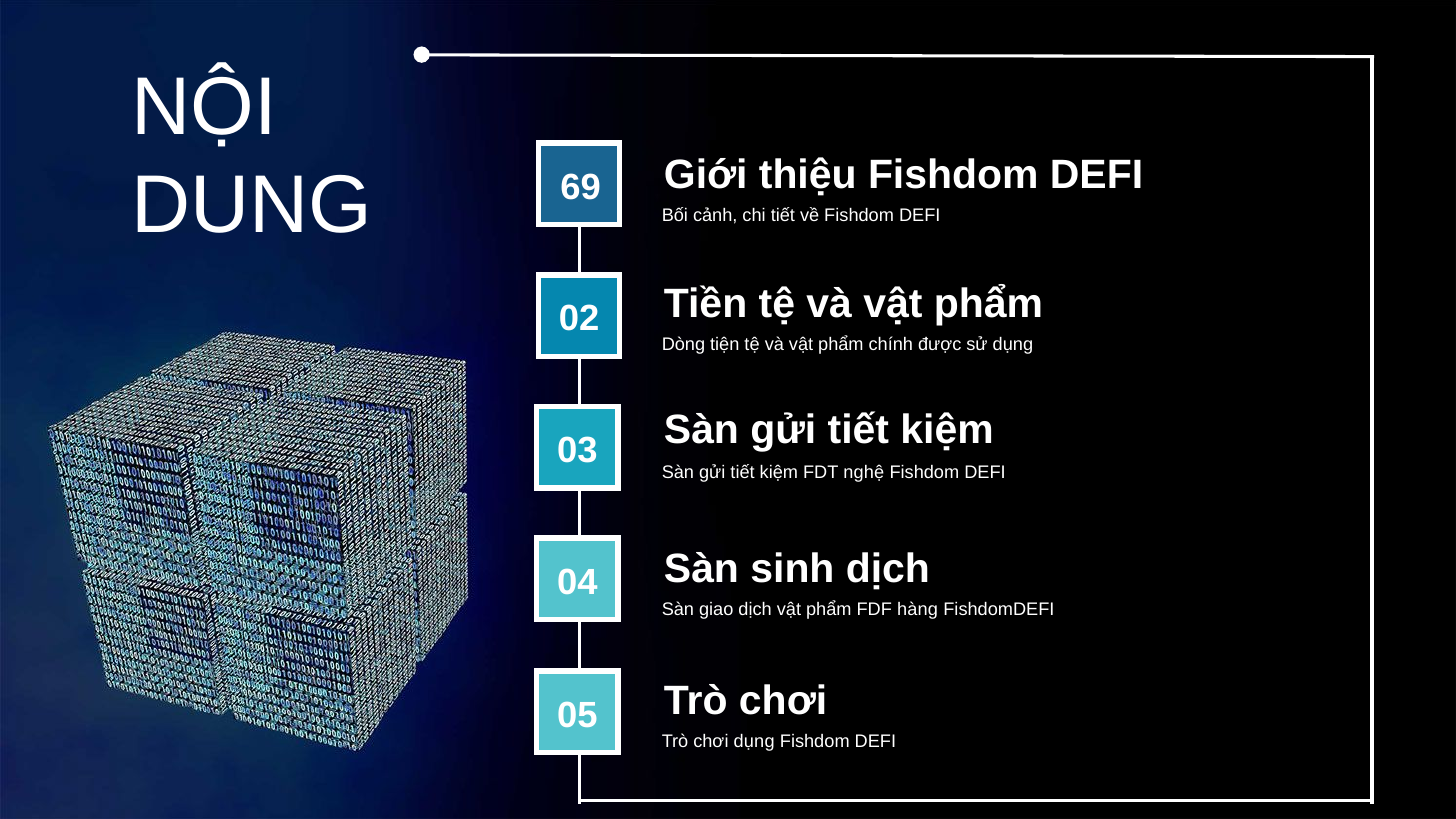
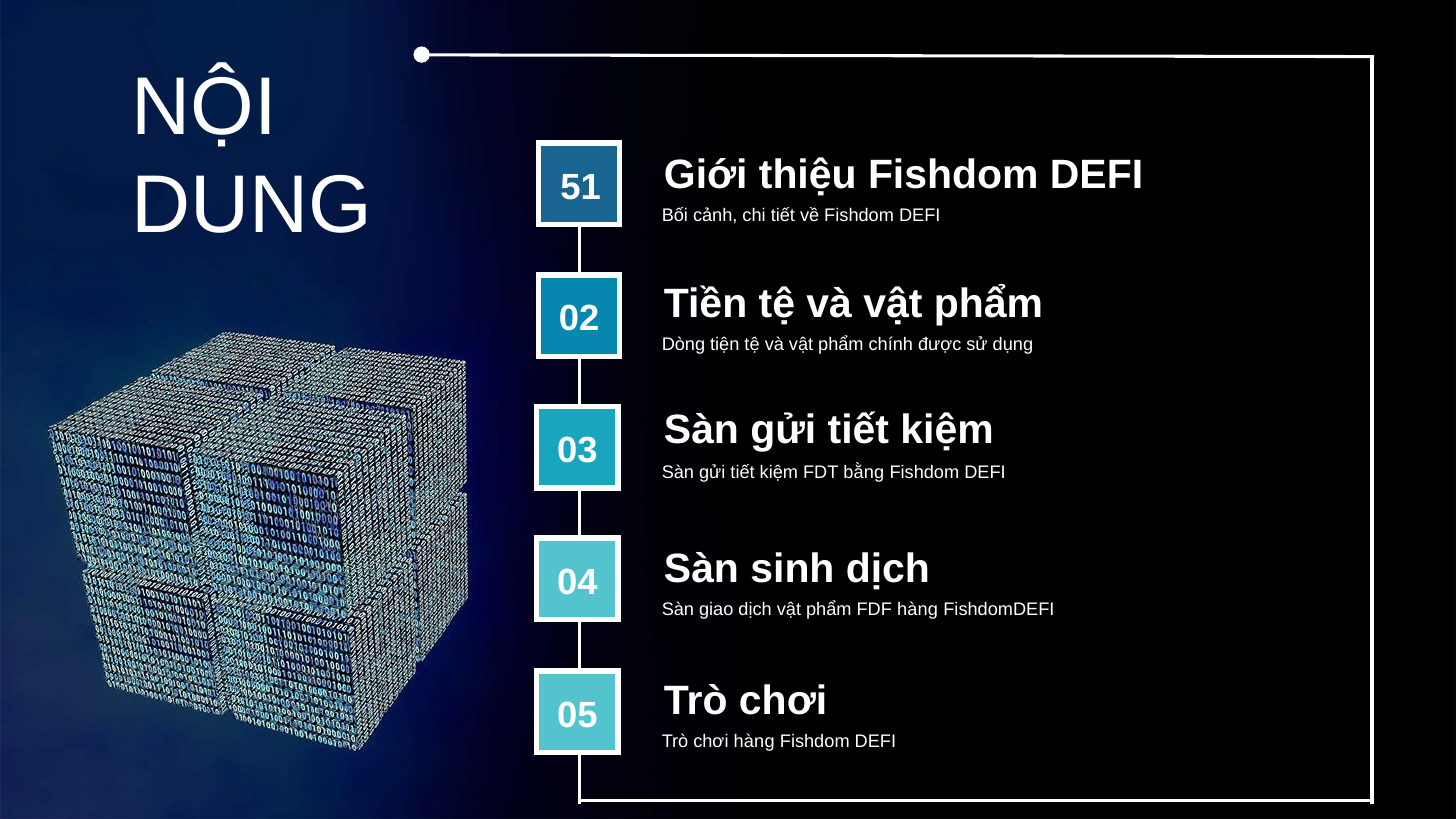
69: 69 -> 51 (581, 188)
nghệ: nghệ -> bằng (864, 472)
chơi dụng: dụng -> hàng (754, 742)
